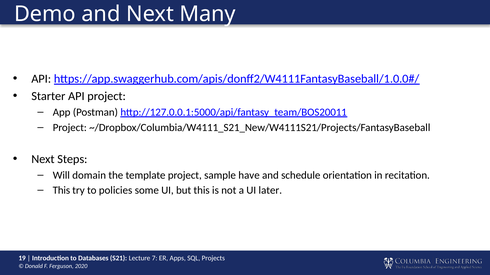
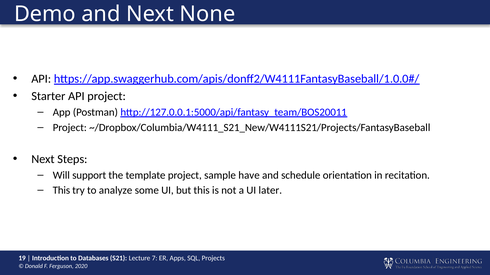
Many: Many -> None (208, 14)
domain: domain -> support (89, 175)
policies: policies -> analyze (116, 191)
